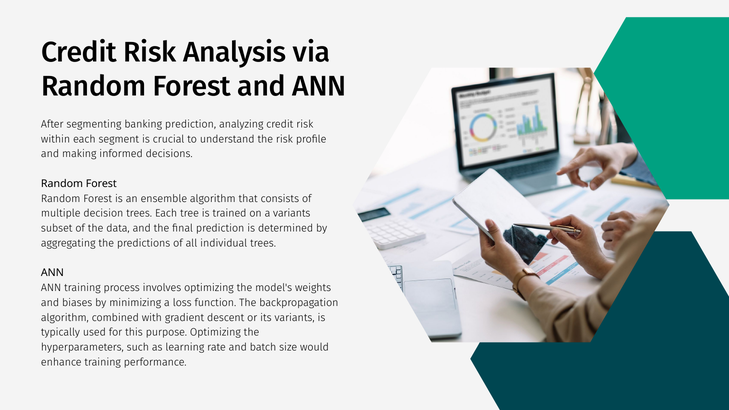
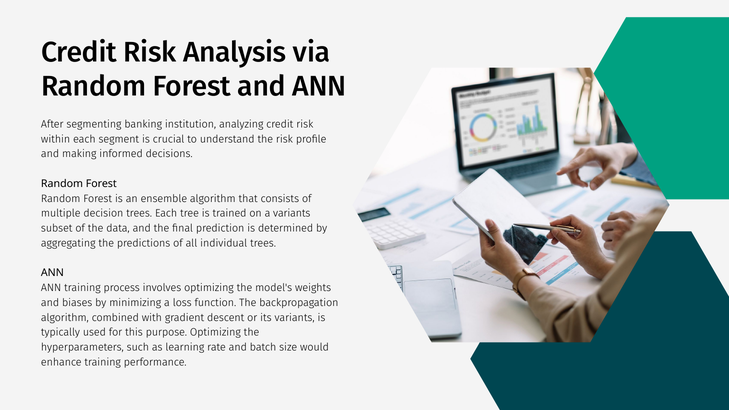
banking prediction: prediction -> institution (191, 124)
